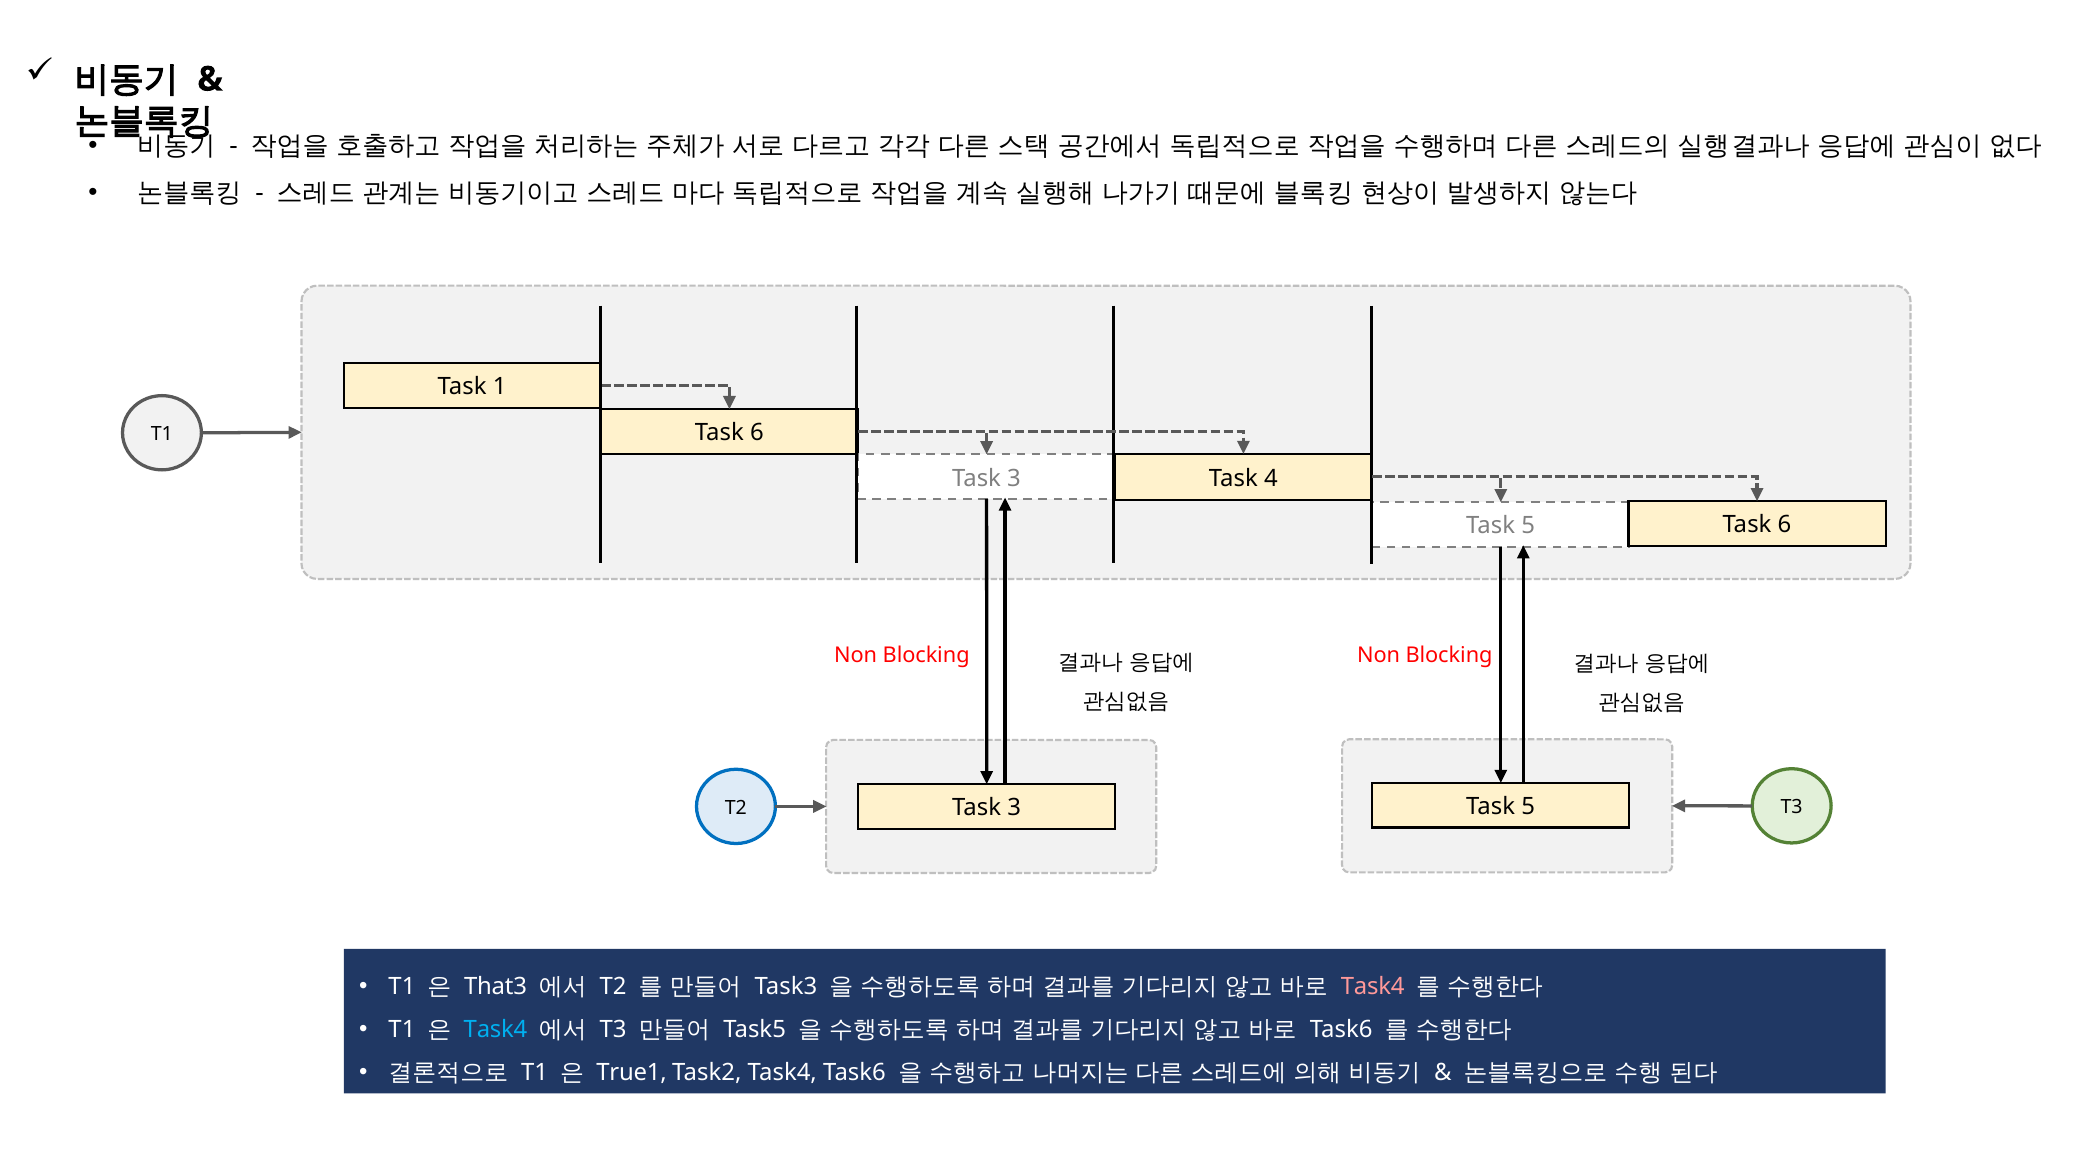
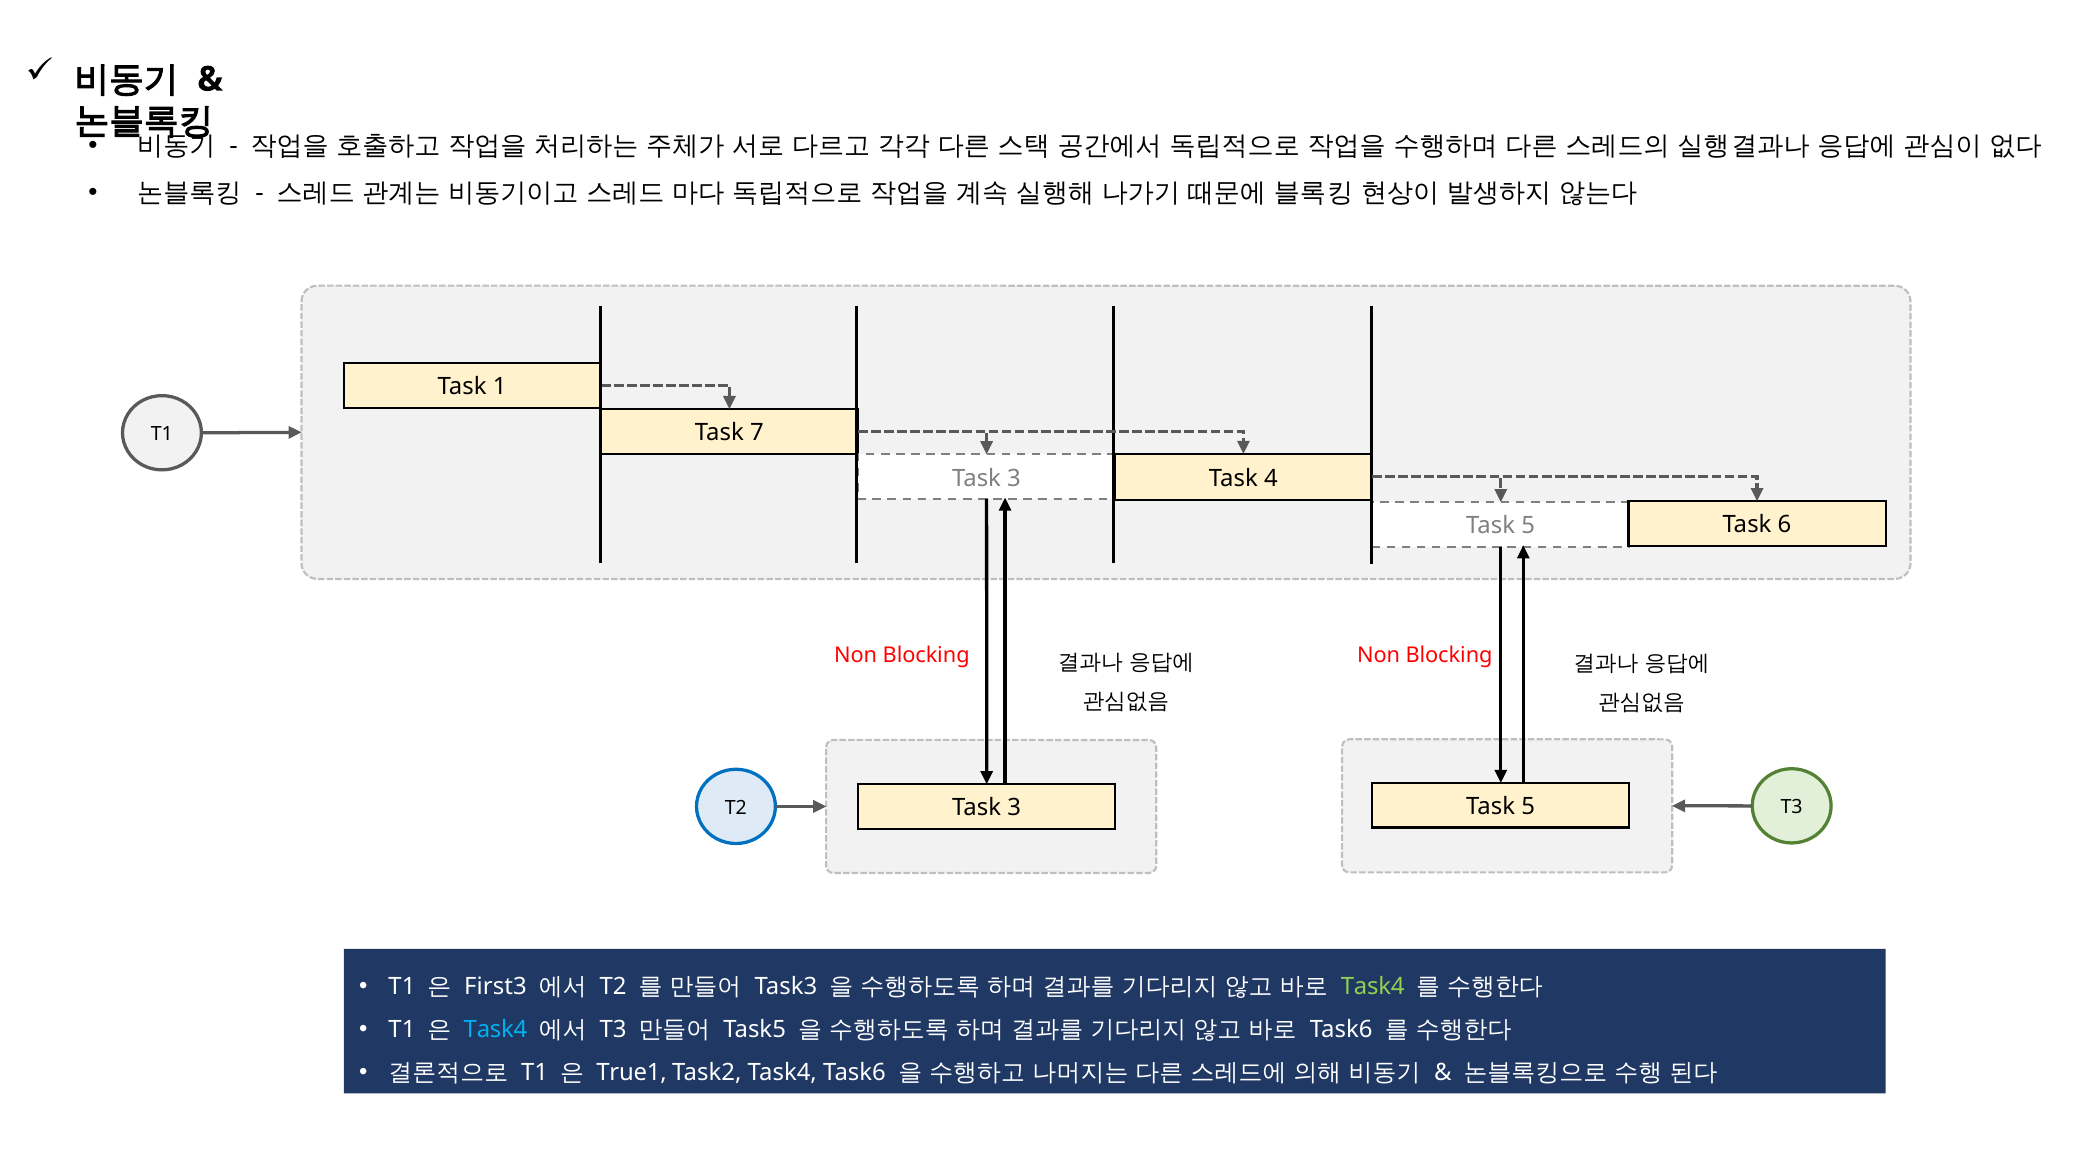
T1 Task 6: 6 -> 7 (757, 433)
That3: That3 -> First3 (495, 987)
Task4 colour: pink -> light green (1373, 987)
